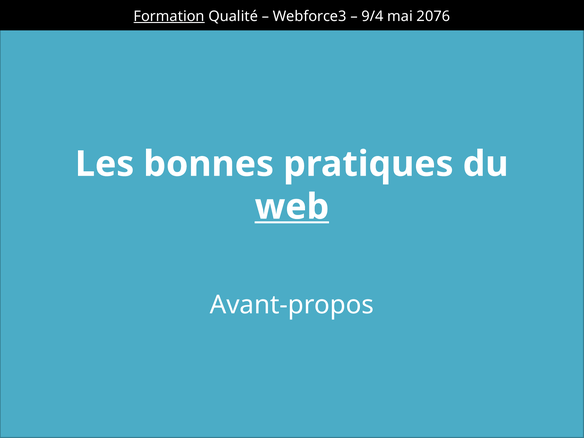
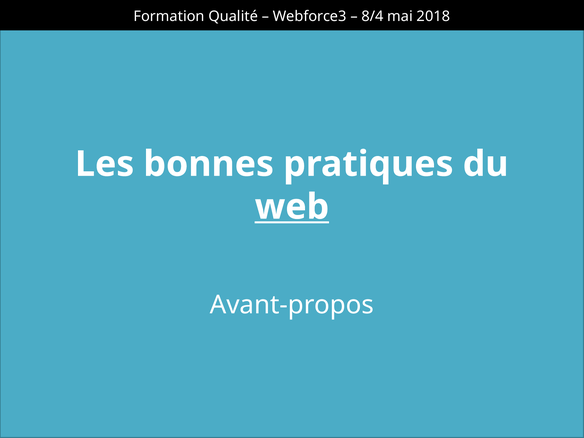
Formation underline: present -> none (169, 16)
9/4: 9/4 -> 8/4 (372, 16)
2076: 2076 -> 2018 (433, 16)
